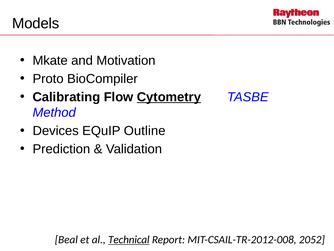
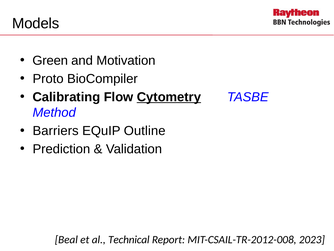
Mkate: Mkate -> Green (50, 60)
Devices: Devices -> Barriers (56, 131)
Technical underline: present -> none (129, 239)
2052: 2052 -> 2023 (312, 239)
